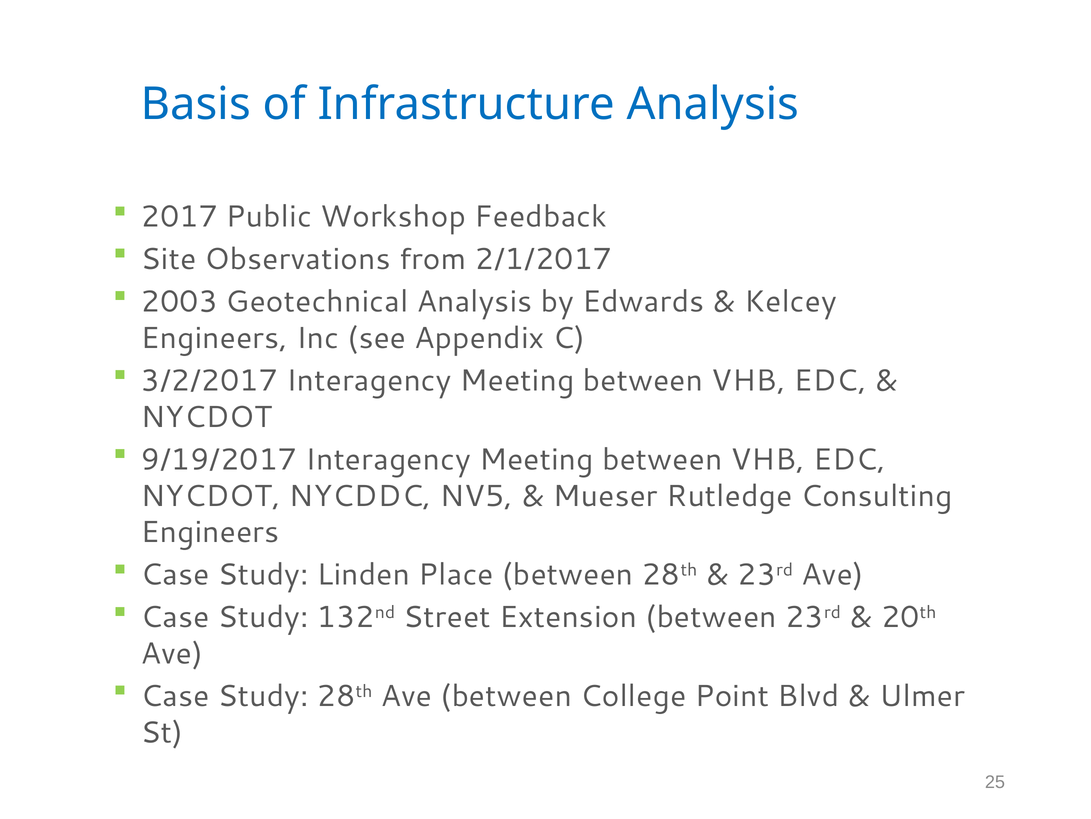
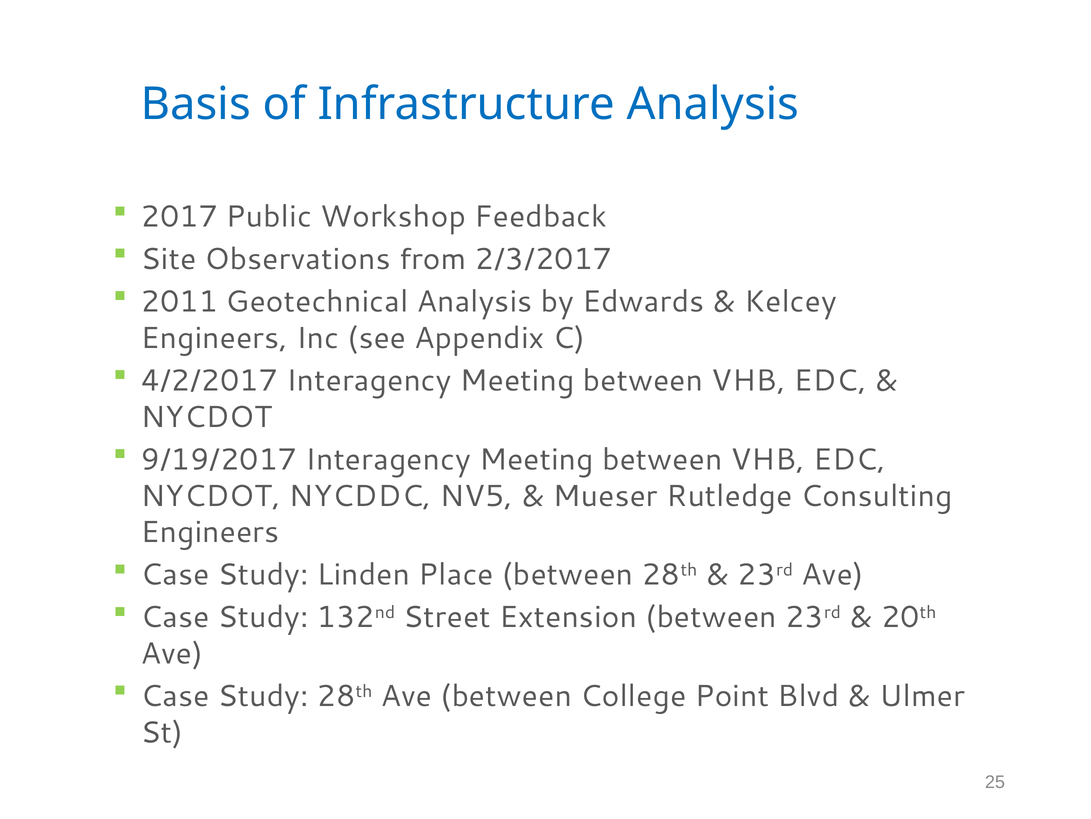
2/1/2017: 2/1/2017 -> 2/3/2017 (543, 259)
2003: 2003 -> 2011 (179, 302)
3/2/2017: 3/2/2017 -> 4/2/2017 (209, 380)
